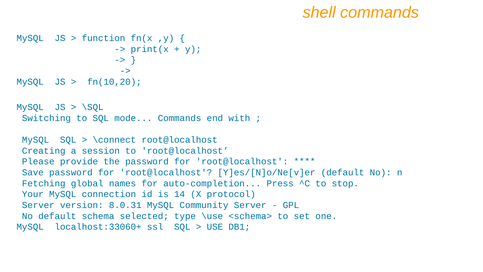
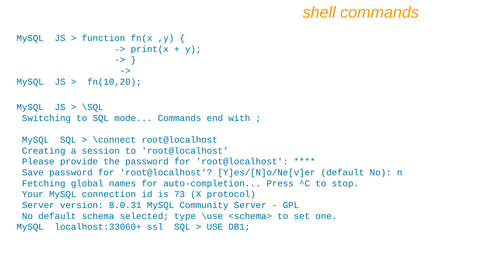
14: 14 -> 73 (180, 194)
